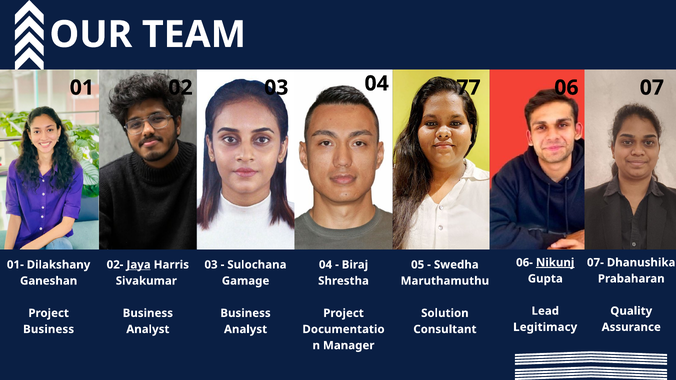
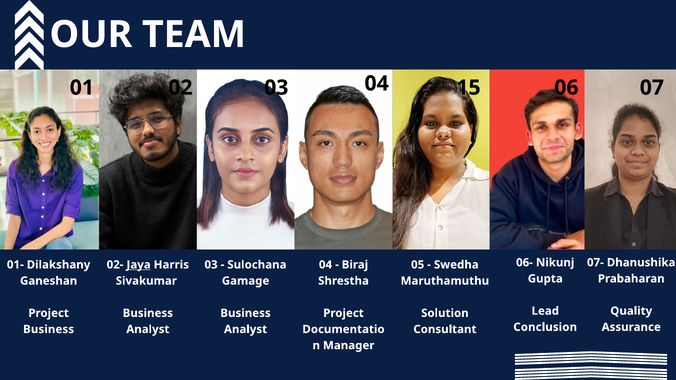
77: 77 -> 15 (468, 88)
Nikunj underline: present -> none (555, 263)
Legitimacy: Legitimacy -> Conclusion (545, 327)
